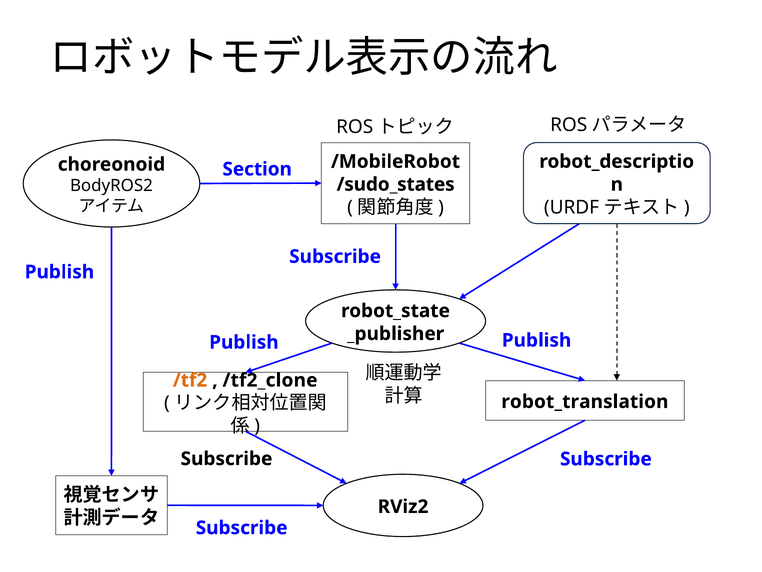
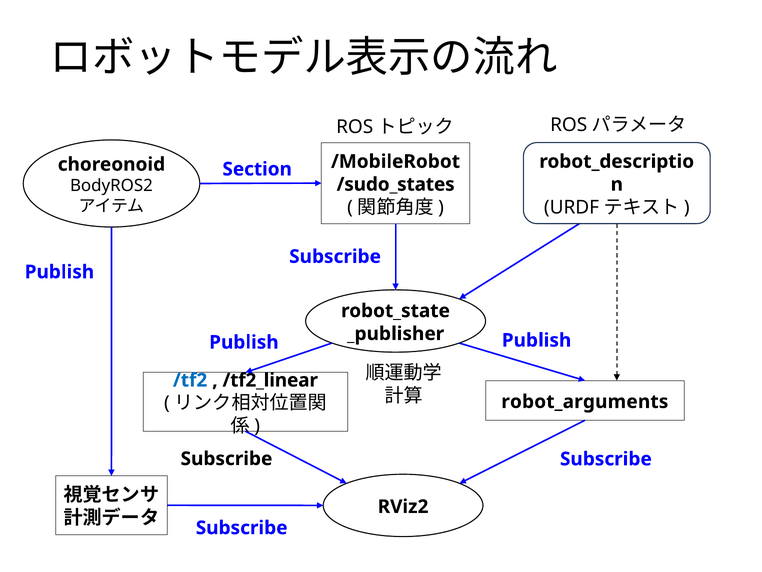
/tf2 colour: orange -> blue (190, 380)
/tf2_clone: /tf2_clone -> /tf2_linear (270, 380)
robot_translation: robot_translation -> robot_arguments (585, 401)
